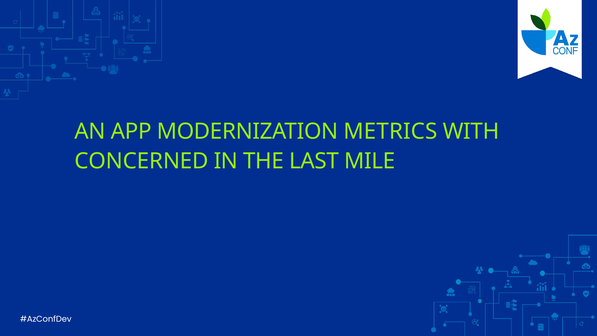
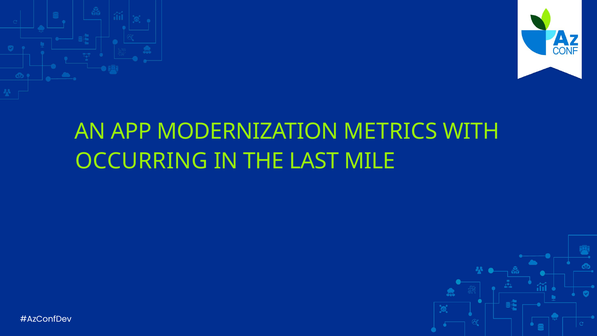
CONCERNED: CONCERNED -> OCCURRING (141, 161)
